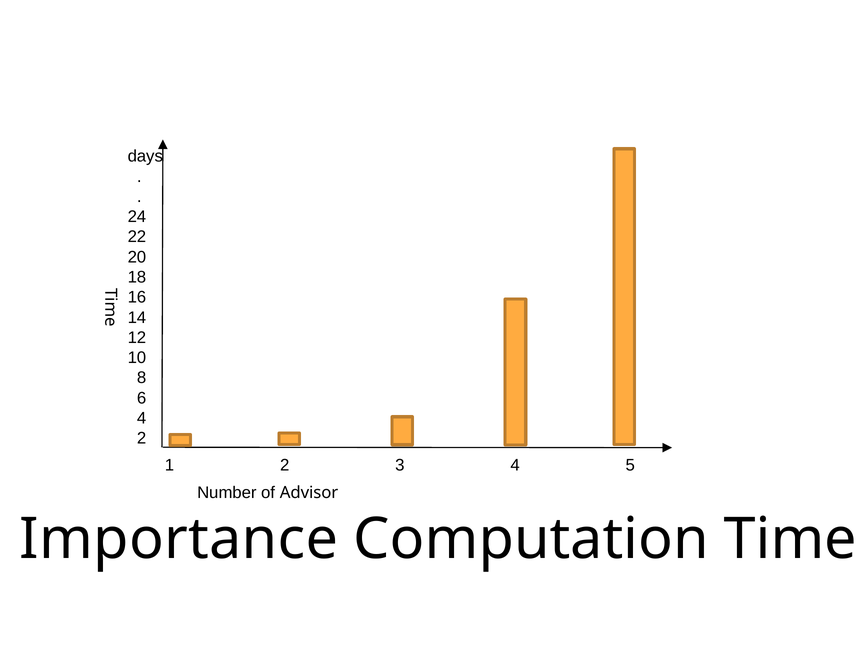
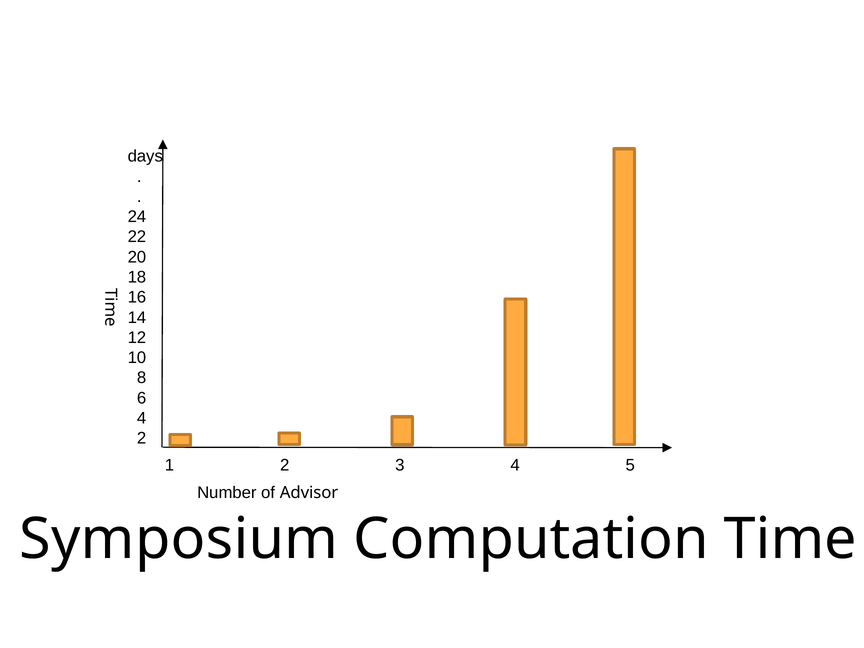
Importance: Importance -> Symposium (179, 539)
